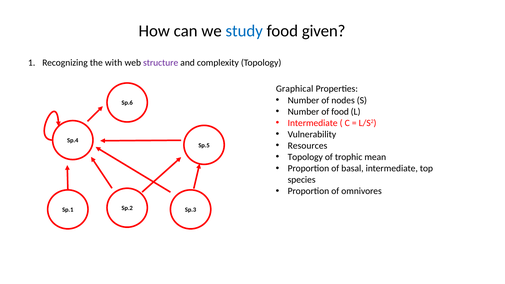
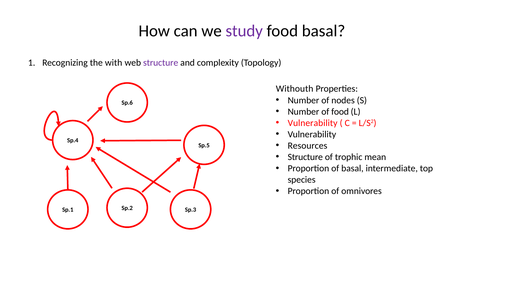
study colour: blue -> purple (244, 31)
food given: given -> basal (324, 31)
Graphical: Graphical -> Withouth (295, 89)
Intermediate: Intermediate -> Vulnerability (313, 123)
Topology: Topology -> Structure (305, 157)
